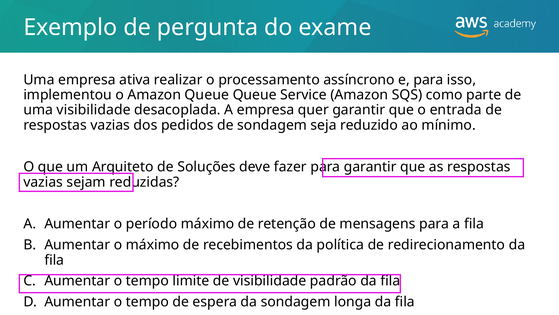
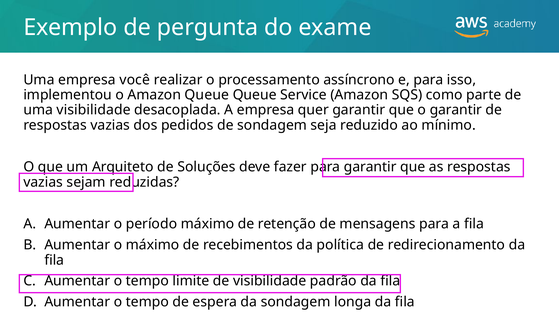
ativa: ativa -> você (135, 80)
o entrada: entrada -> garantir (456, 110)
